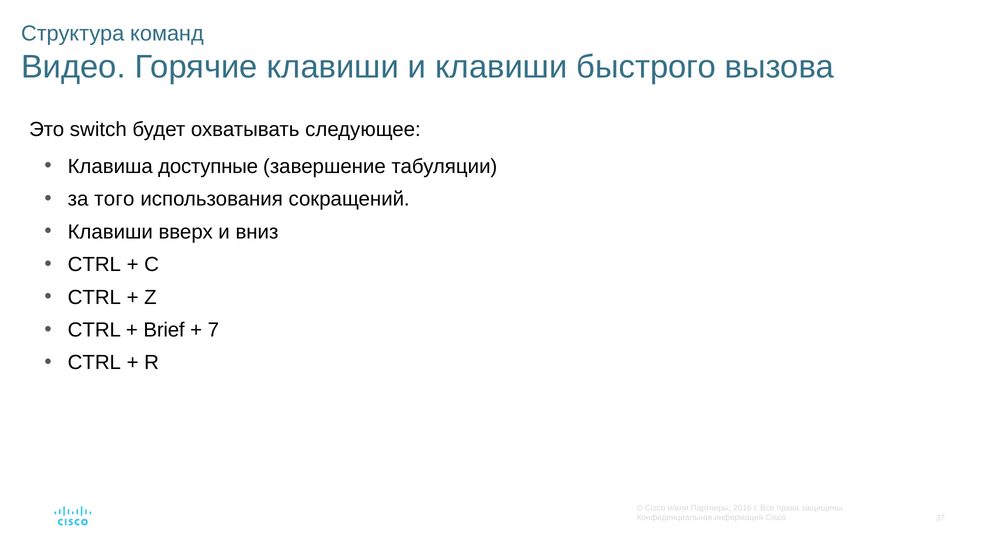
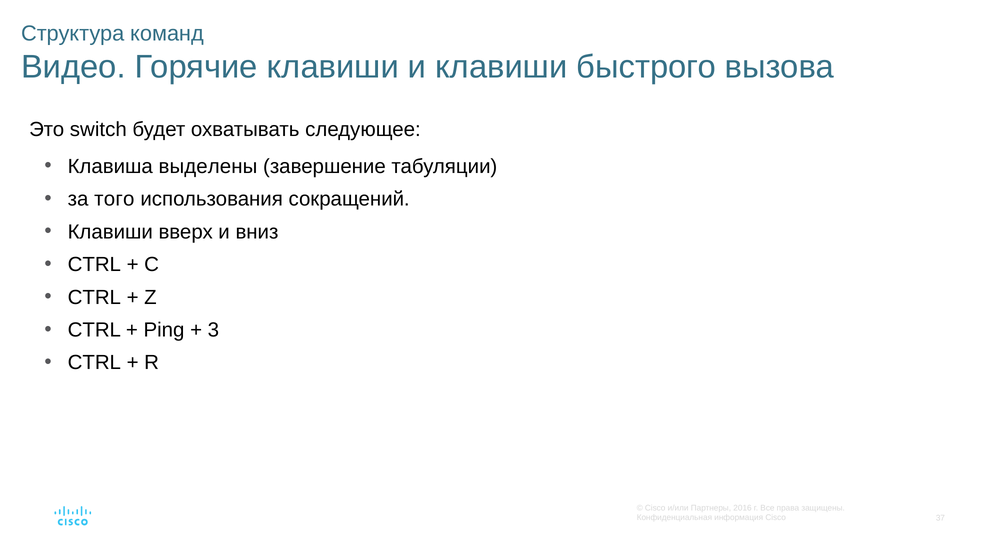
доступные: доступные -> выделены (208, 167)
Brief: Brief -> Ping (164, 330)
7: 7 -> 3 (213, 330)
